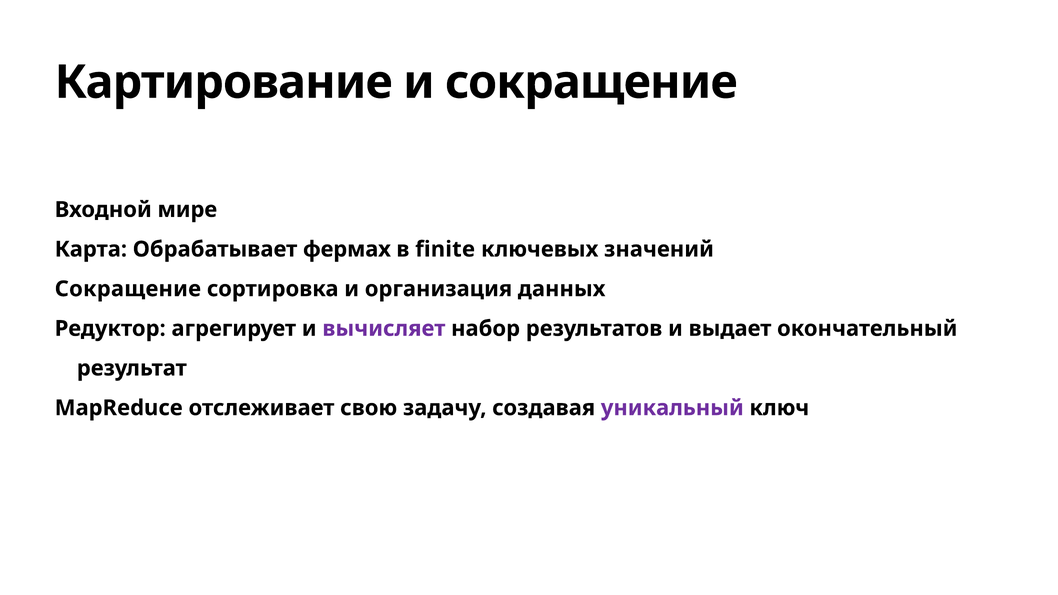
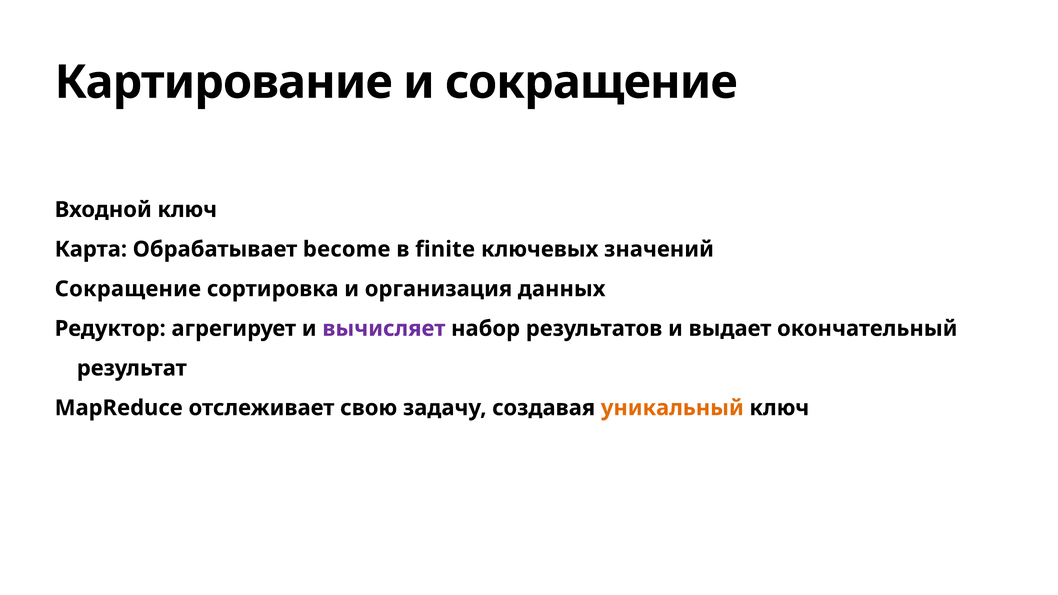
Входной мире: мире -> ключ (187, 210)
фермах: фермах -> become (347, 249)
уникальный colour: purple -> orange (672, 408)
